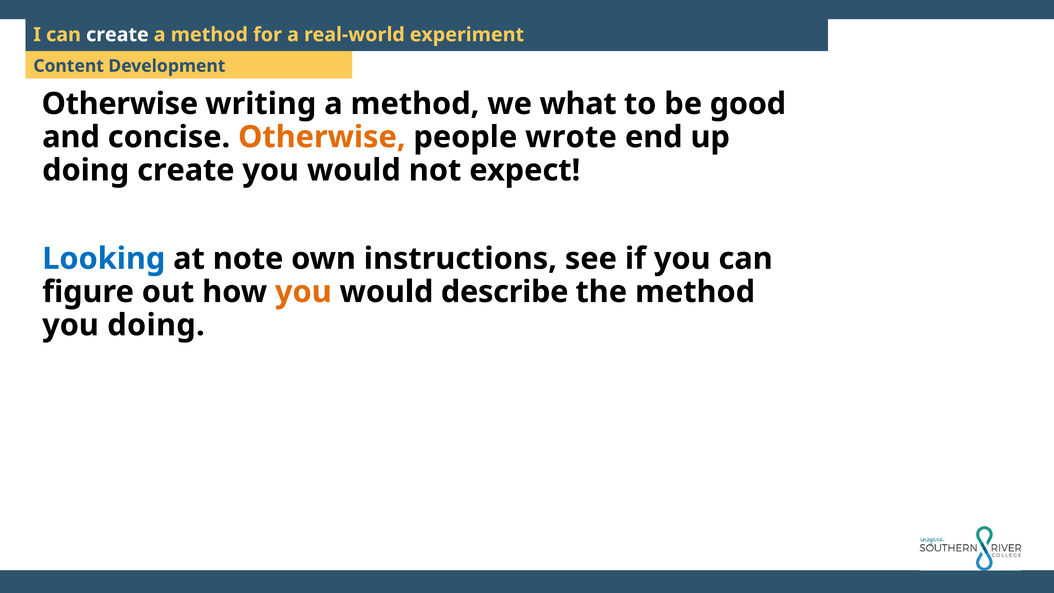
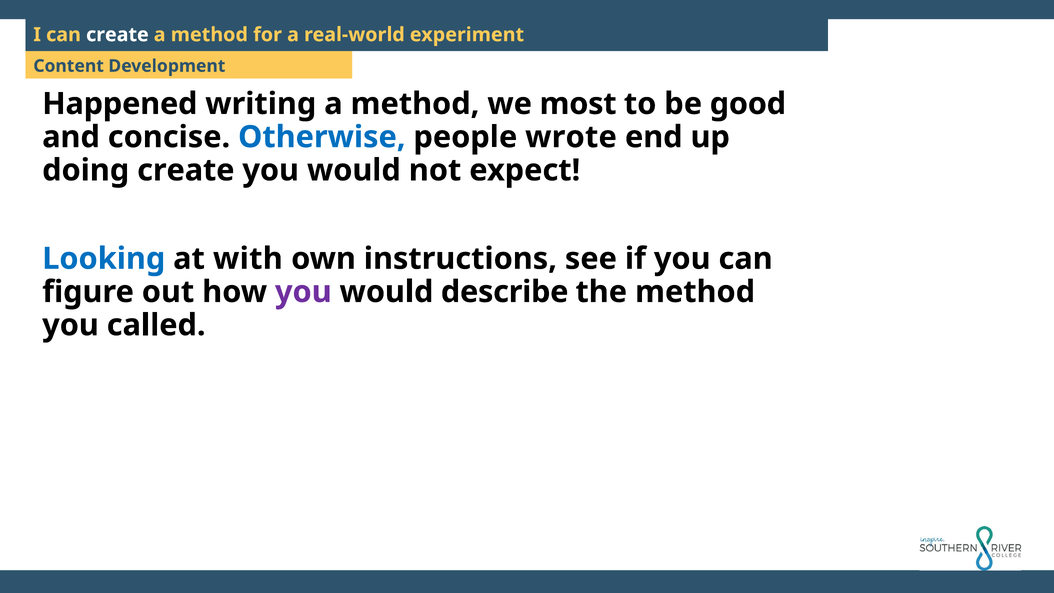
Otherwise: Otherwise -> Happened (120, 104)
what: what -> most (578, 104)
Otherwise colour: orange -> blue (322, 137)
note: note -> with (248, 259)
you colour: orange -> purple (303, 292)
you doing: doing -> called (156, 325)
